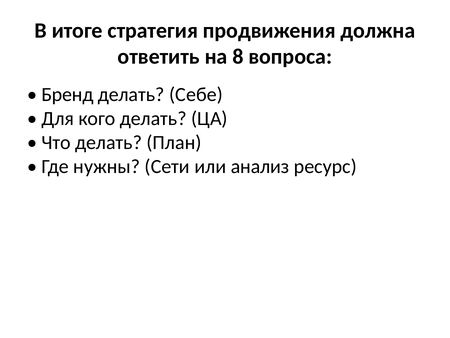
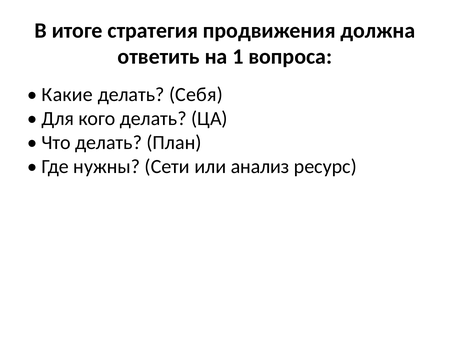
8: 8 -> 1 (238, 57)
Бренд: Бренд -> Какие (67, 94)
Себе: Себе -> Себя (196, 94)
